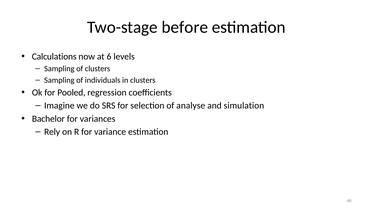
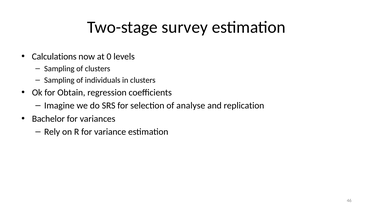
before: before -> survey (185, 27)
6: 6 -> 0 (109, 57)
Pooled: Pooled -> Obtain (71, 92)
simulation: simulation -> replication (244, 106)
